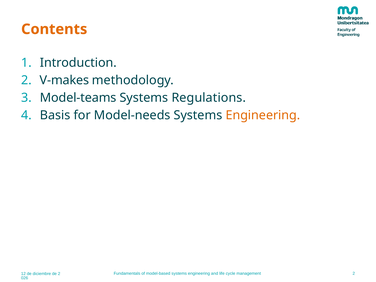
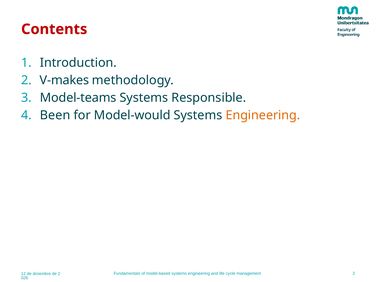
Contents colour: orange -> red (54, 29)
Regulations: Regulations -> Responsible (209, 98)
Basis: Basis -> Been (55, 115)
Model-needs: Model-needs -> Model-would (132, 115)
